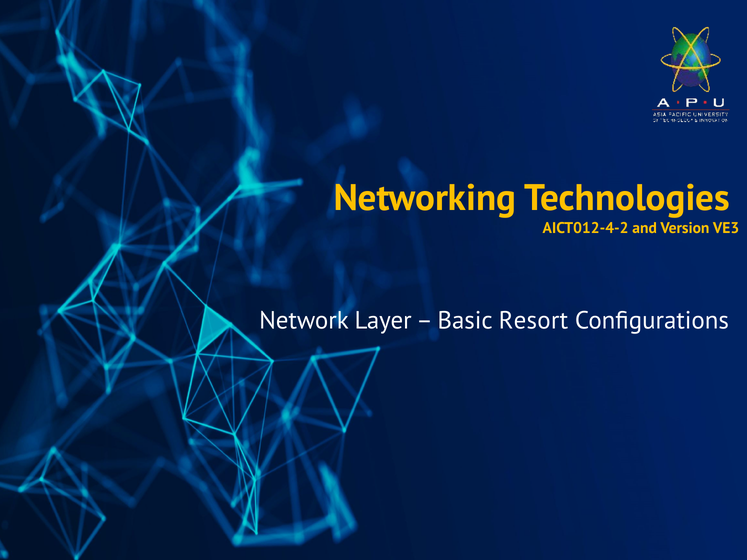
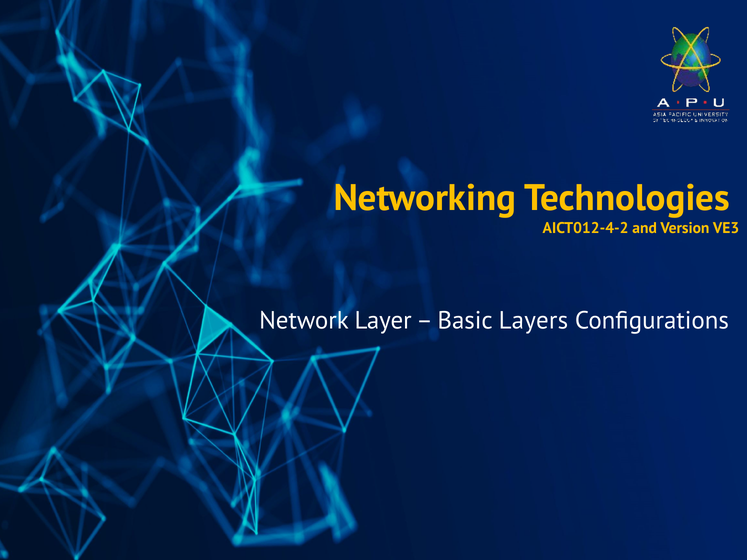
Resort: Resort -> Layers (533, 321)
